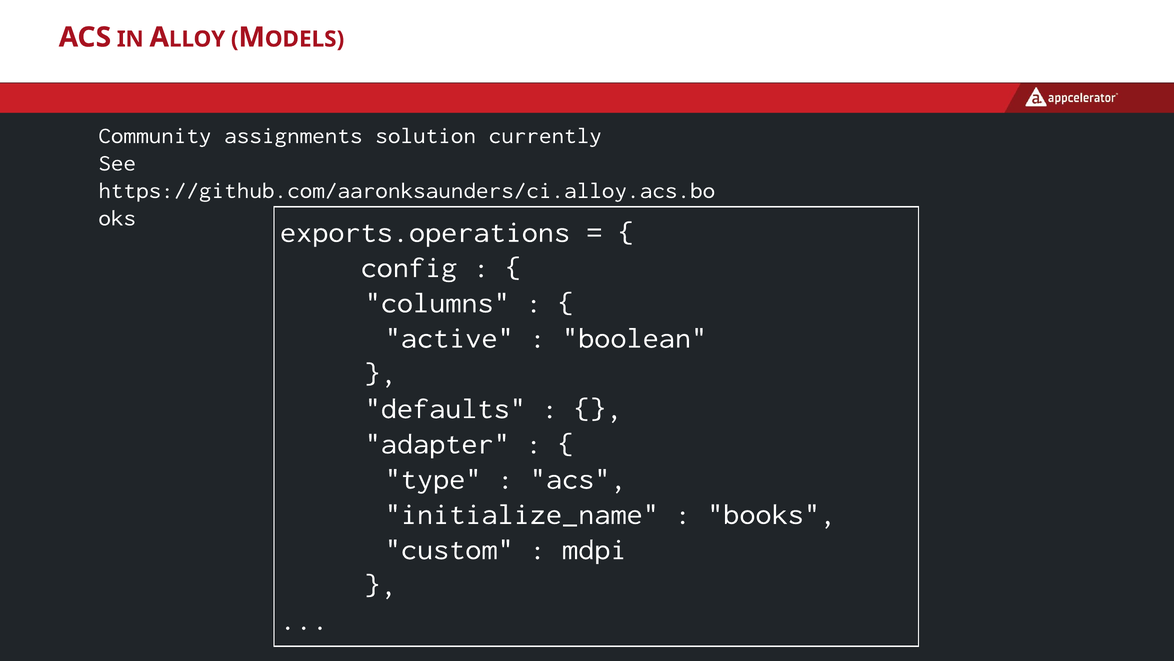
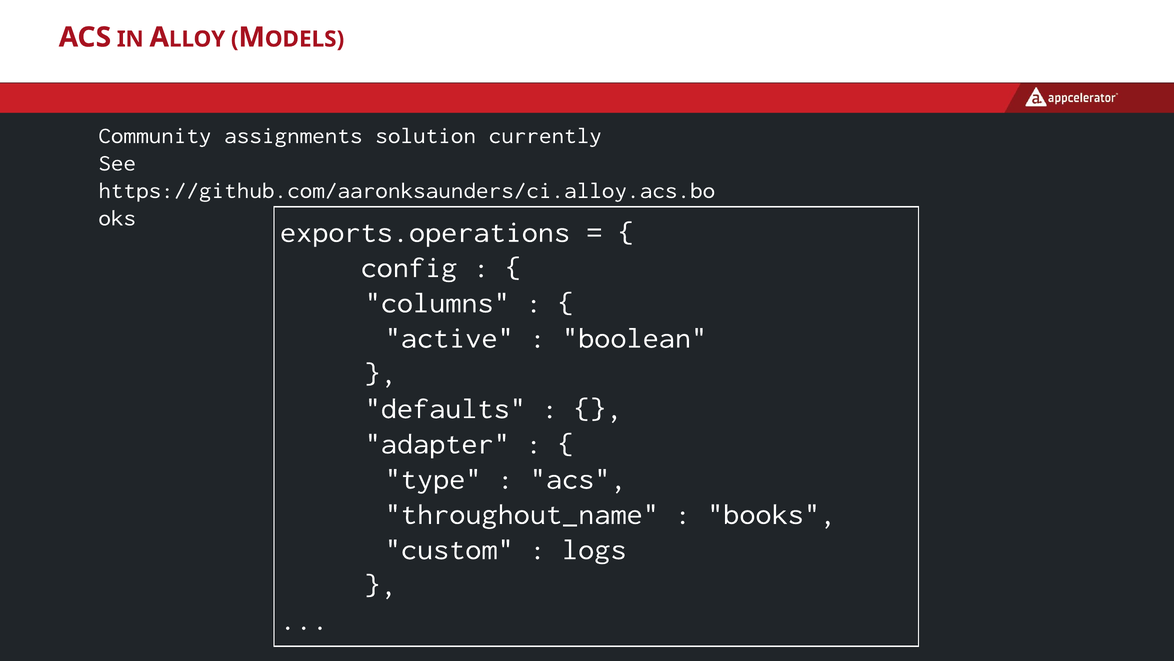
initialize_name: initialize_name -> throughout_name (522, 514)
mdpi: mdpi -> logs (594, 549)
